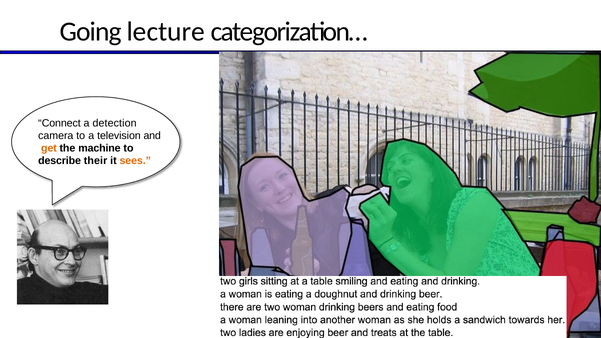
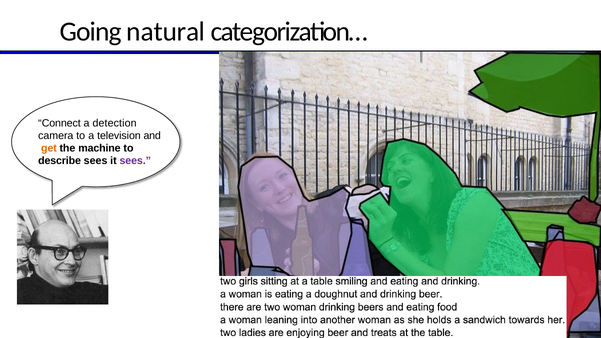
lecture: lecture -> natural (166, 32)
describe their: their -> sees (96, 161)
sees colour: orange -> purple (135, 161)
